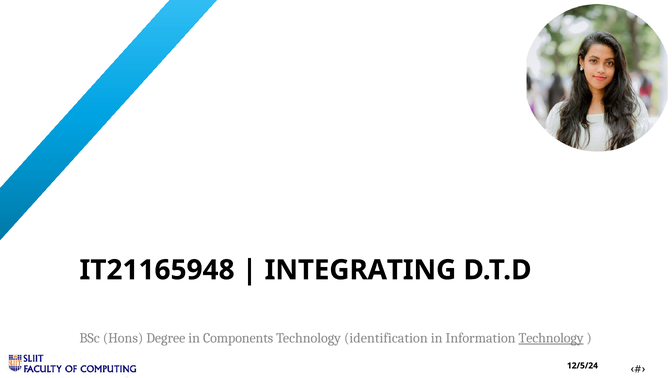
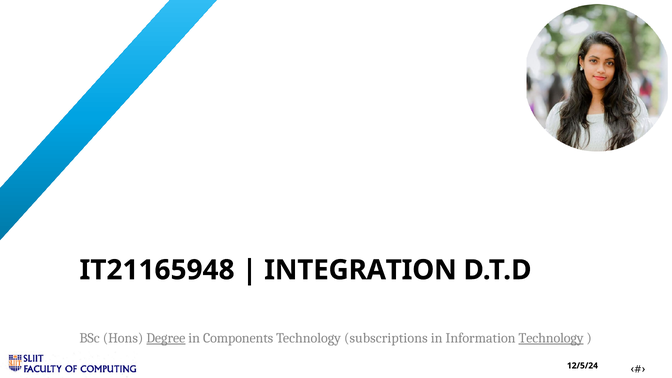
INTEGRATING: INTEGRATING -> INTEGRATION (360, 270)
Degree underline: none -> present (166, 338)
identification: identification -> subscriptions (386, 338)
